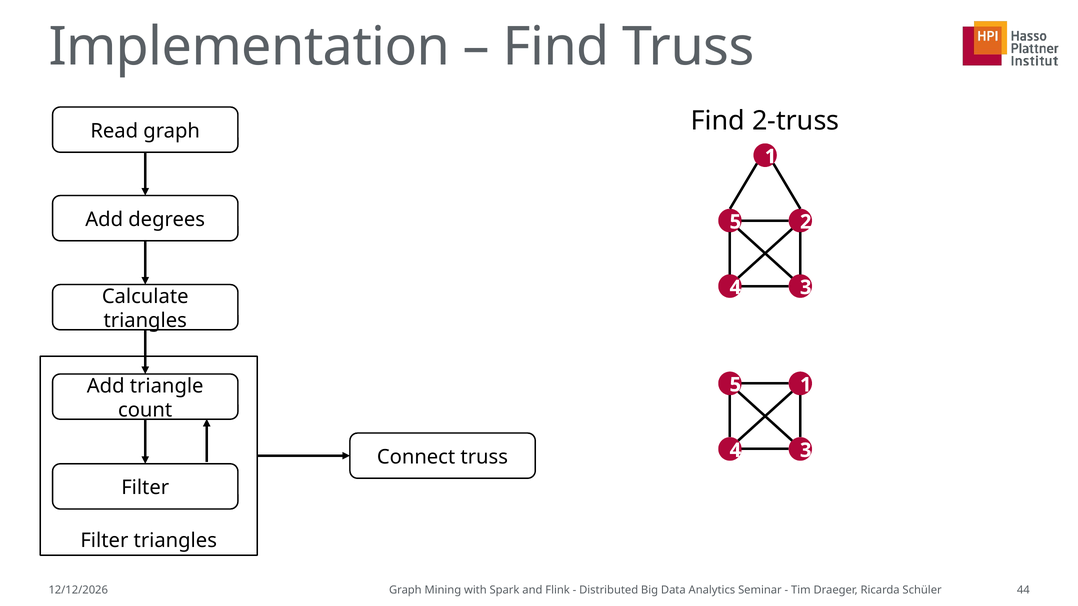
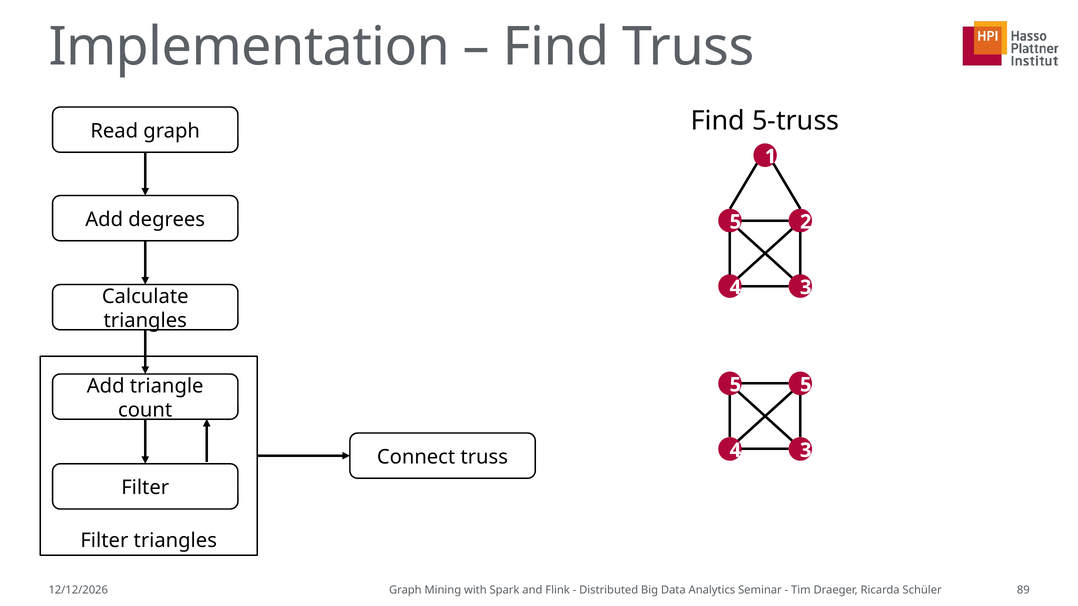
2-truss: 2-truss -> 5-truss (796, 121)
5 1: 1 -> 5 (806, 385)
44: 44 -> 89 (1023, 590)
